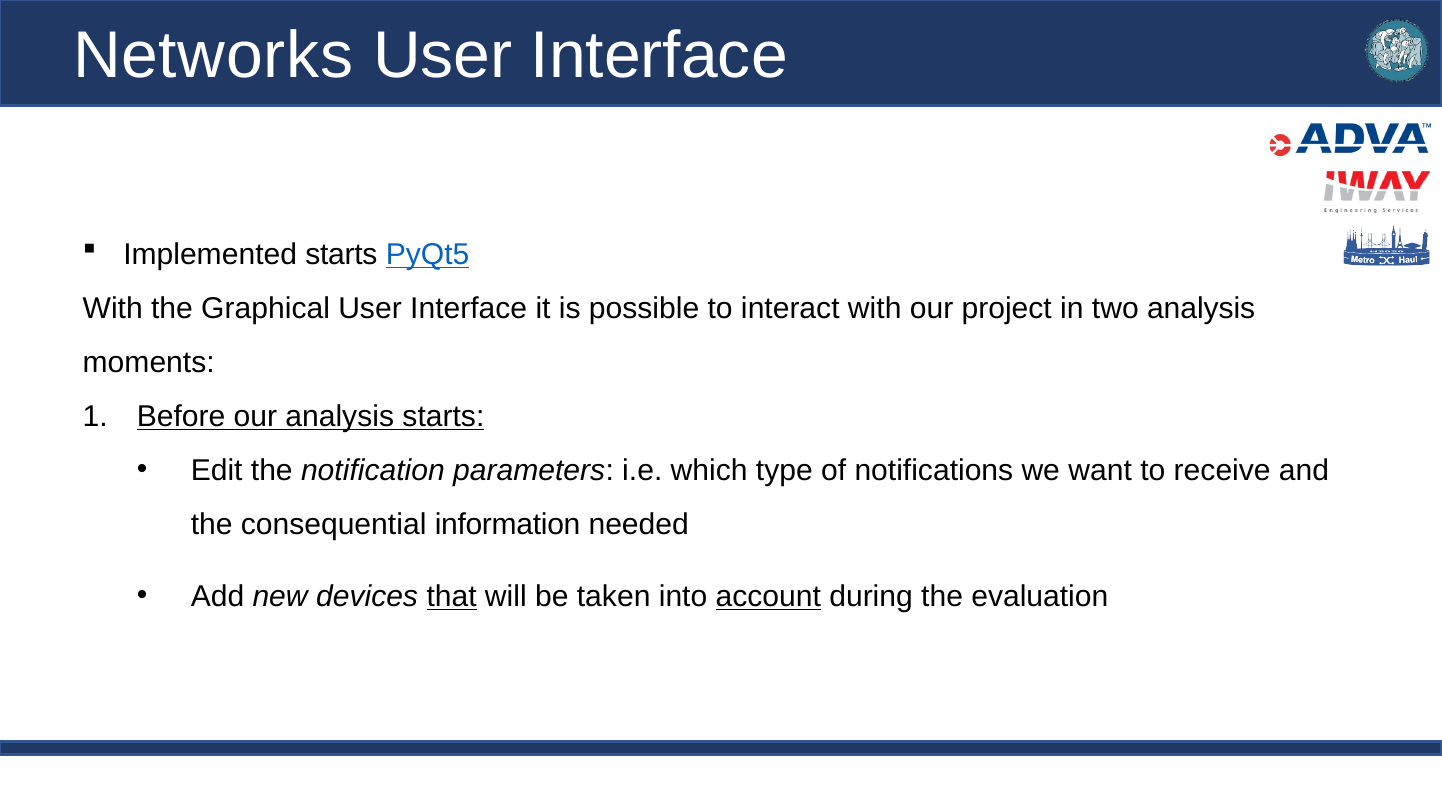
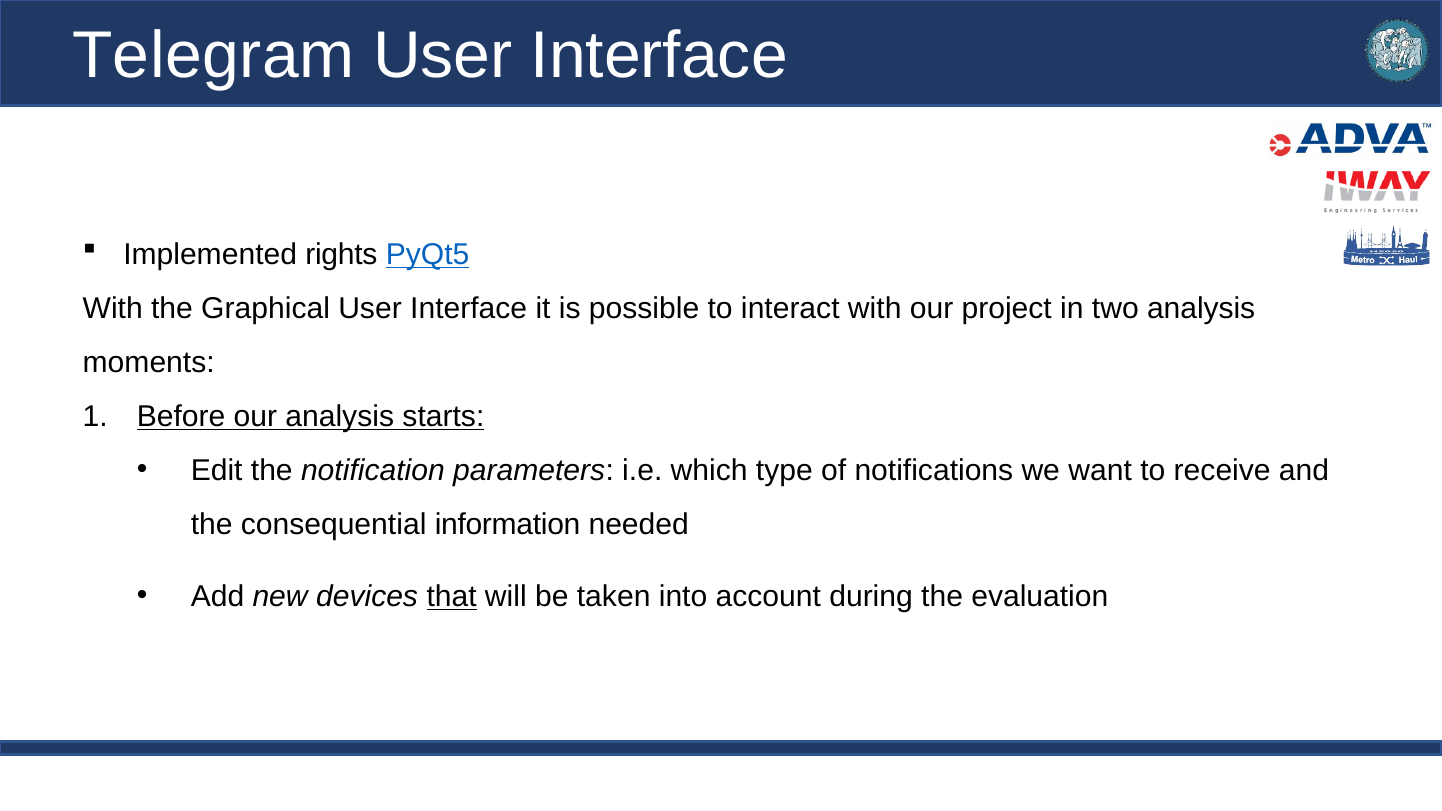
Networks: Networks -> Telegram (213, 56)
Implemented starts: starts -> rights (341, 254)
account underline: present -> none (768, 597)
